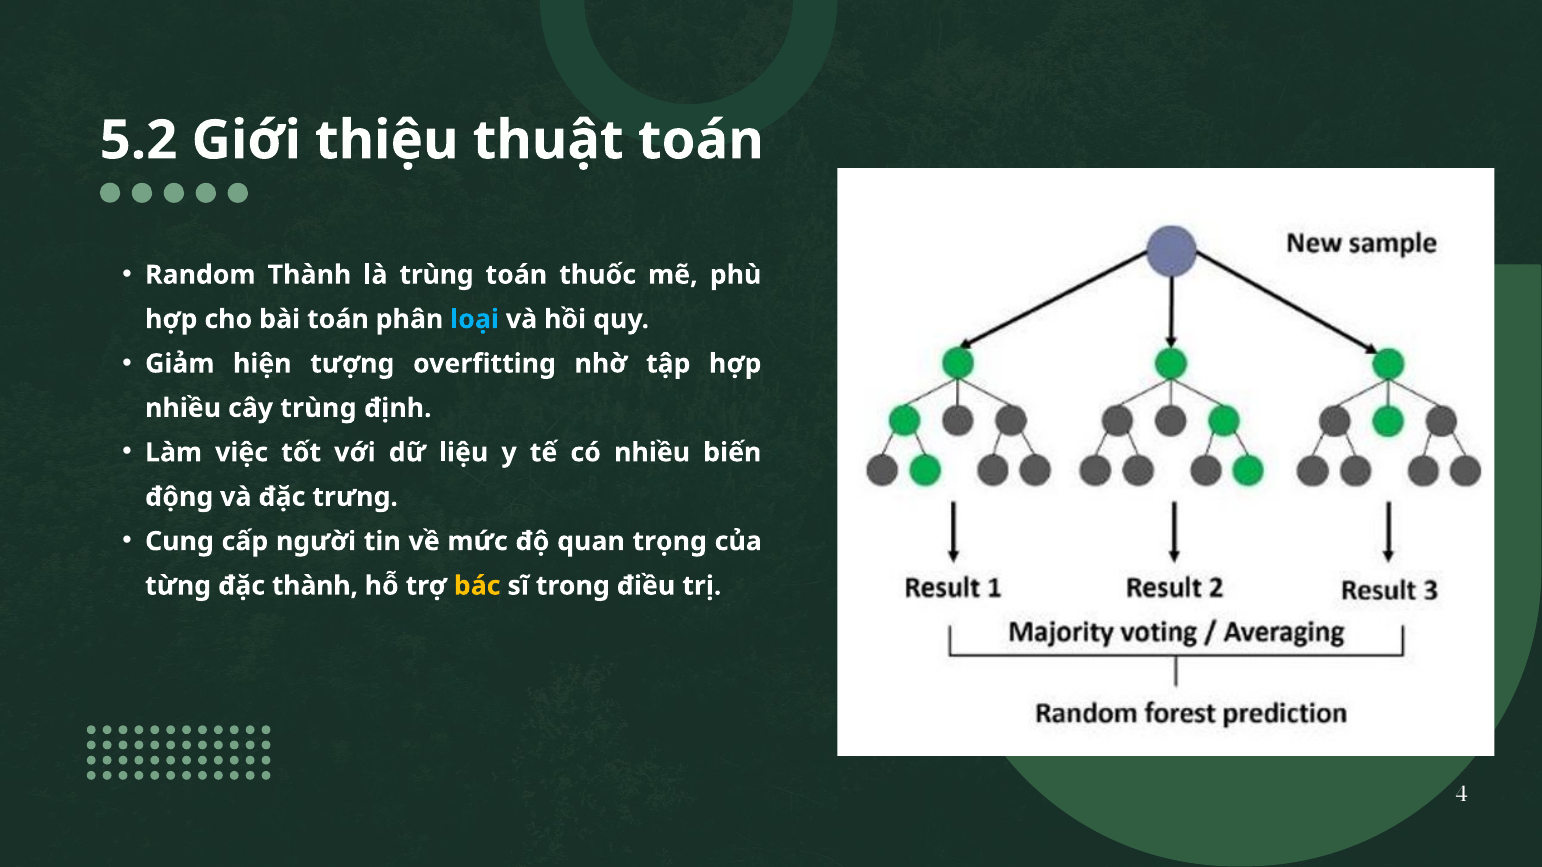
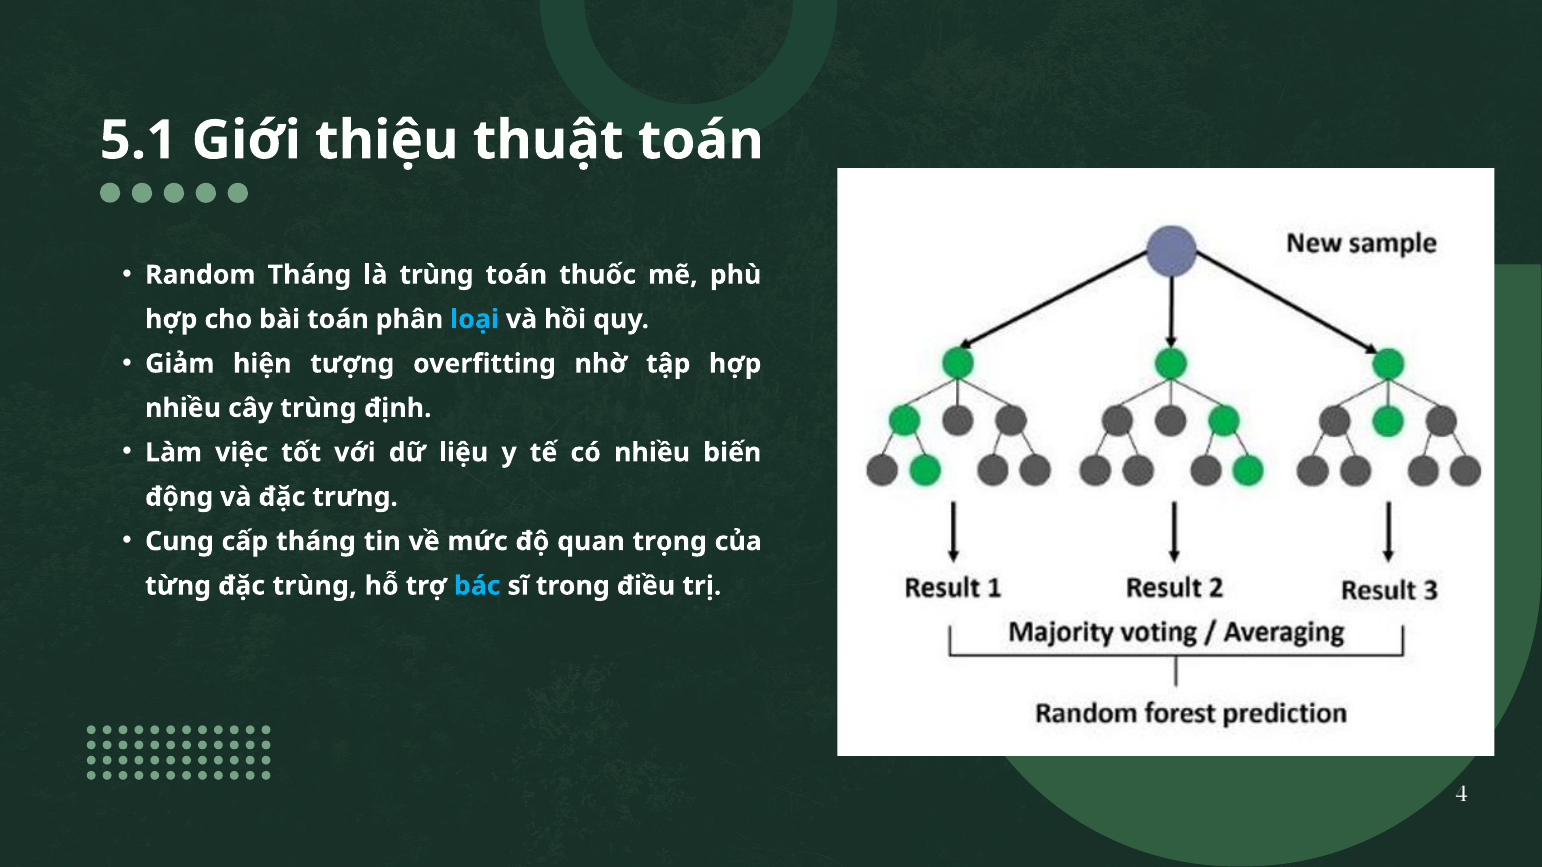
5.2: 5.2 -> 5.1 (138, 140)
Random Thành: Thành -> Tháng (309, 275)
cấp người: người -> tháng (316, 542)
đặc thành: thành -> trùng (315, 586)
bác colour: yellow -> light blue (477, 586)
